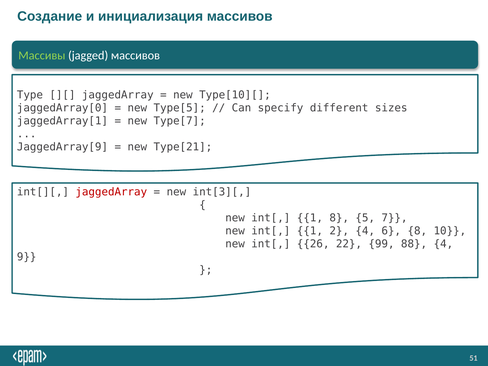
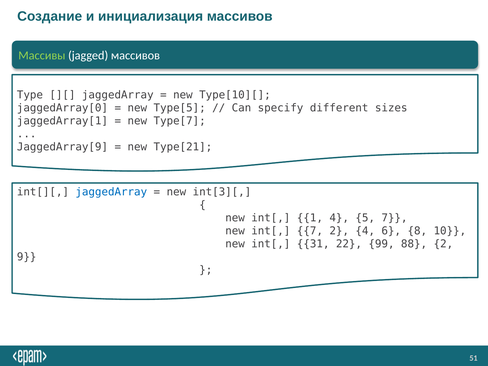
jaggedArray colour: red -> blue (111, 192)
1 8: 8 -> 4 (339, 218)
1: 1 -> 7 (310, 231)
26: 26 -> 31 (313, 244)
88 4: 4 -> 2 (443, 244)
